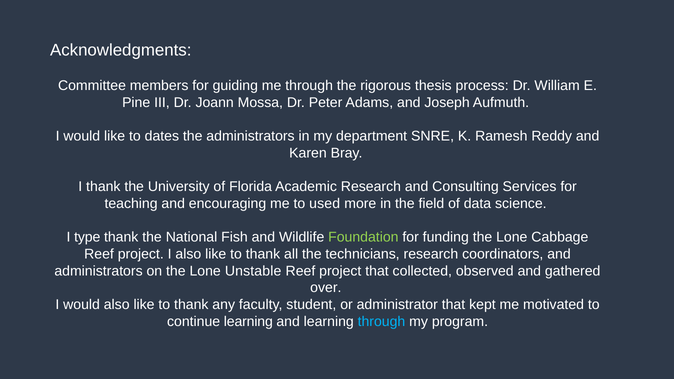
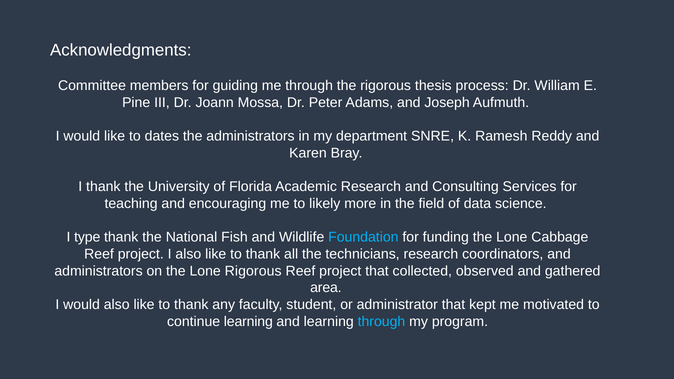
used: used -> likely (325, 204)
Foundation colour: light green -> light blue (363, 237)
Lone Unstable: Unstable -> Rigorous (253, 271)
over: over -> area (326, 288)
